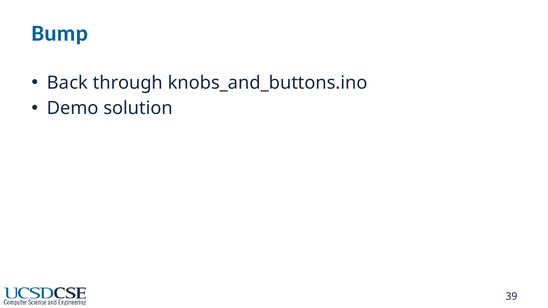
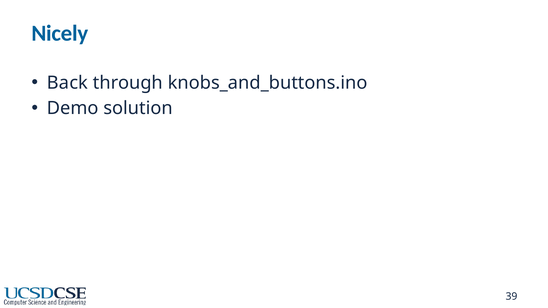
Bump: Bump -> Nicely (60, 33)
